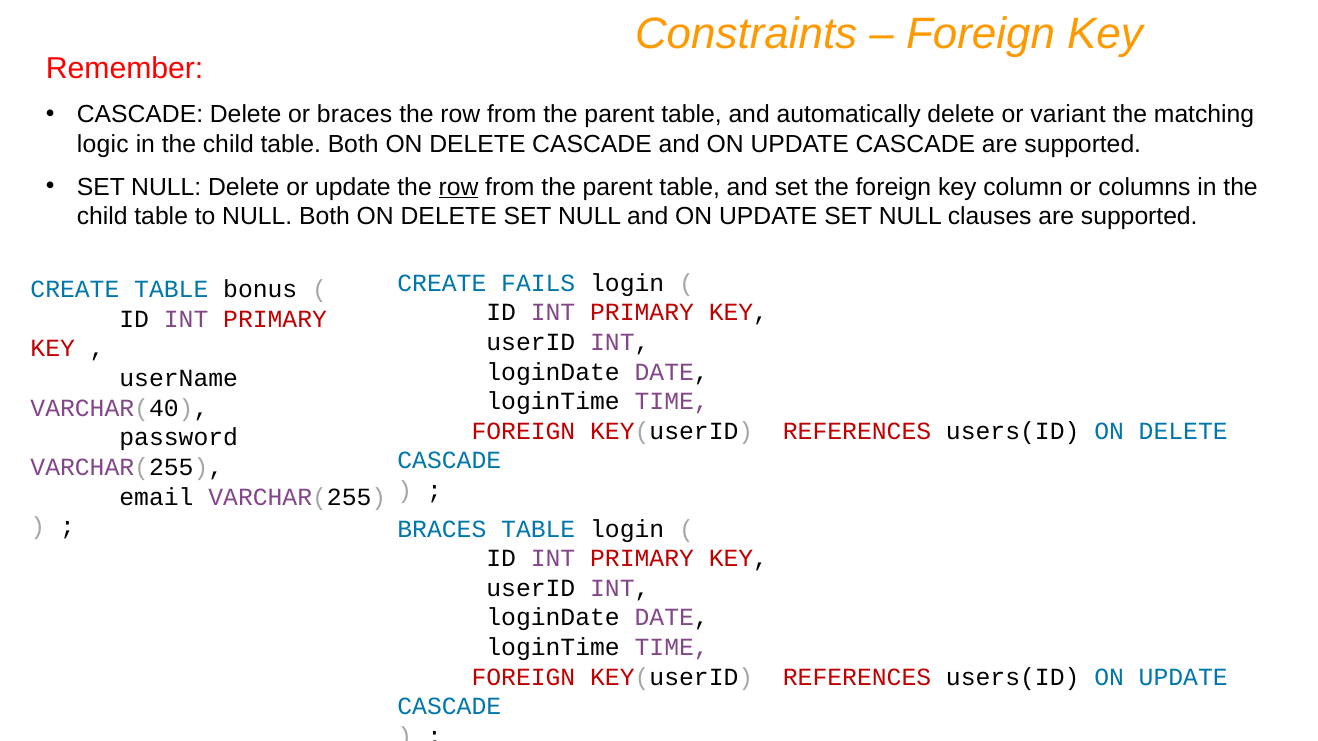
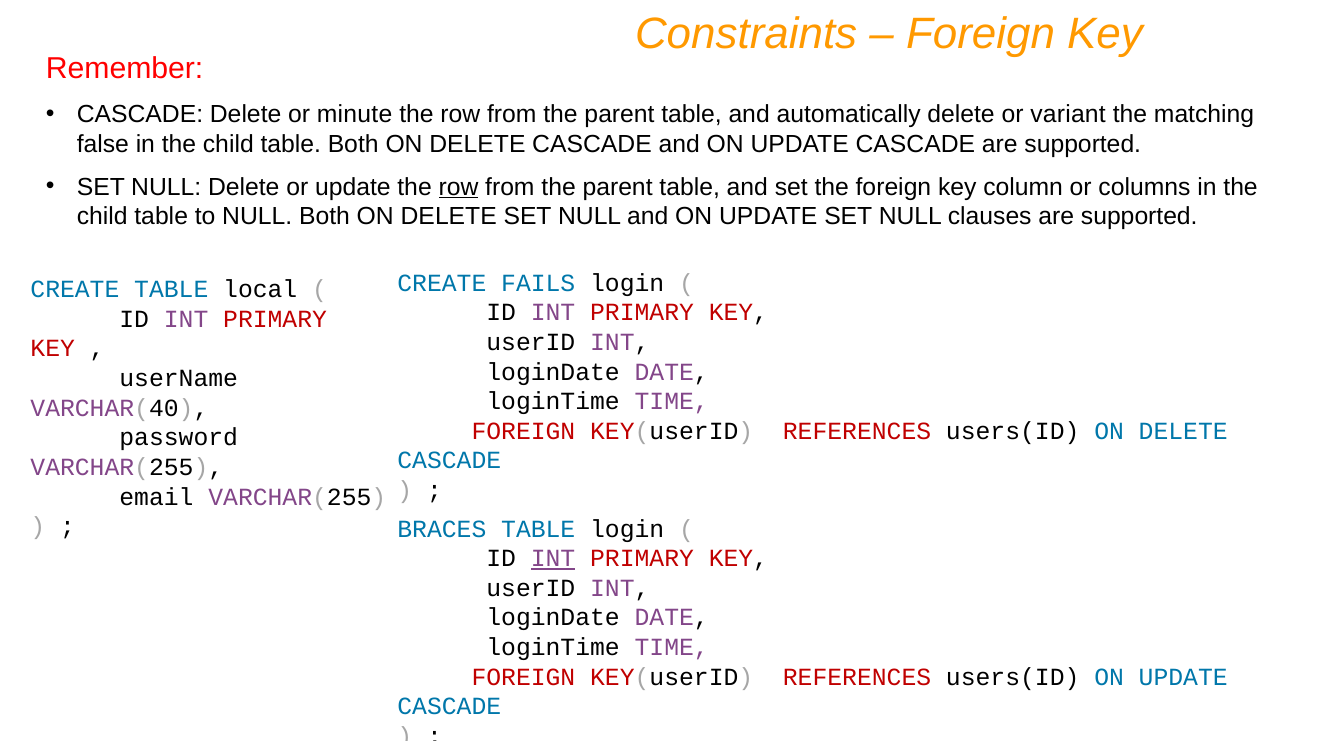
or braces: braces -> minute (355, 115)
logic: logic -> false (103, 144)
bonus: bonus -> local (260, 290)
INT underline: none -> present (553, 559)
